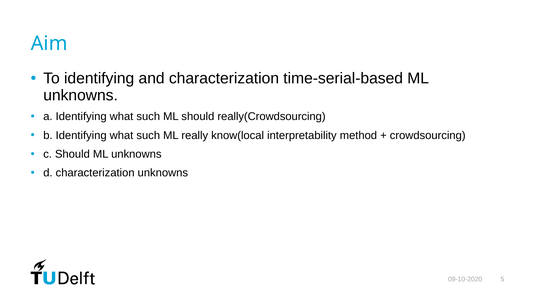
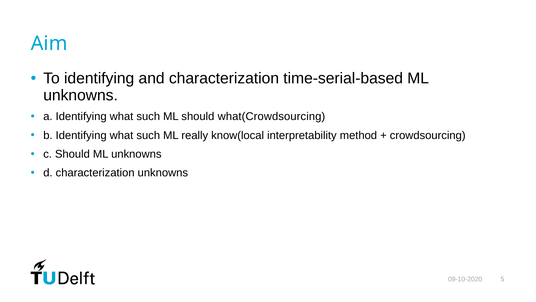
really(Crowdsourcing: really(Crowdsourcing -> what(Crowdsourcing (271, 116)
